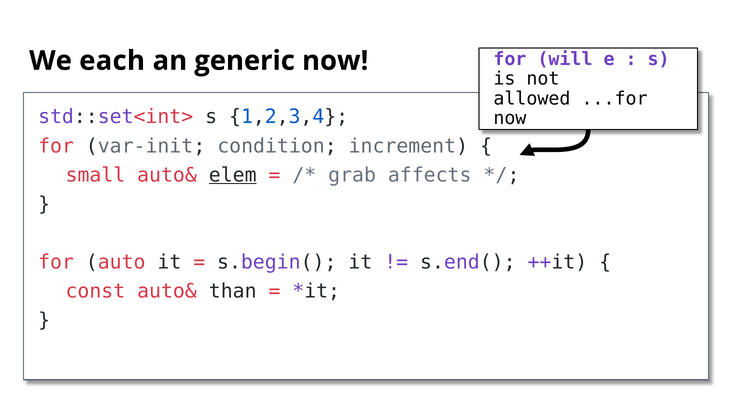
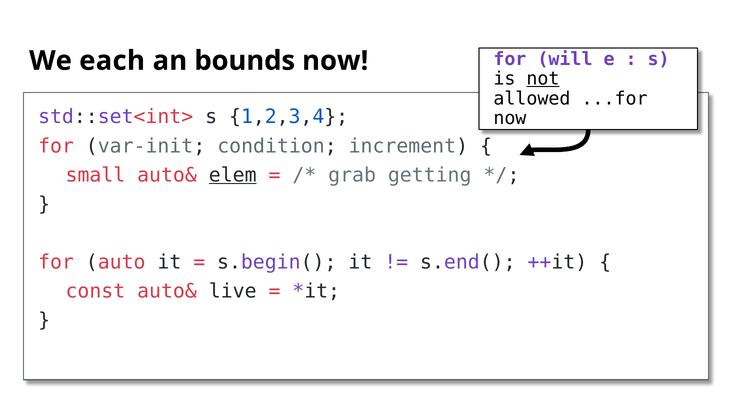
generic: generic -> bounds (245, 61)
not underline: none -> present (543, 79)
affects: affects -> getting (430, 175)
than: than -> live (233, 291)
